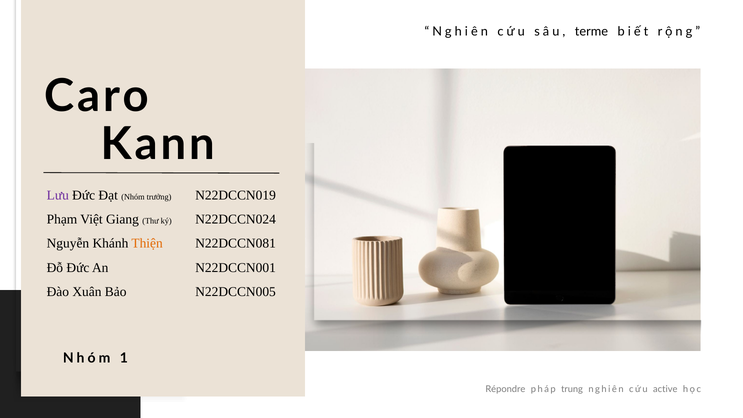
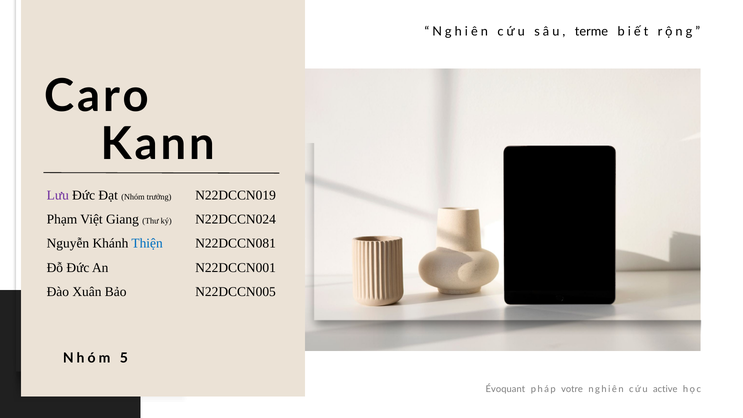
Thiện colour: orange -> blue (147, 244)
1: 1 -> 5 (124, 358)
Répondre: Répondre -> Évoquant (505, 389)
trung: trung -> votre (572, 389)
